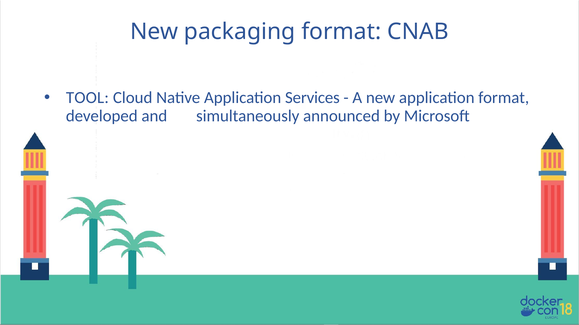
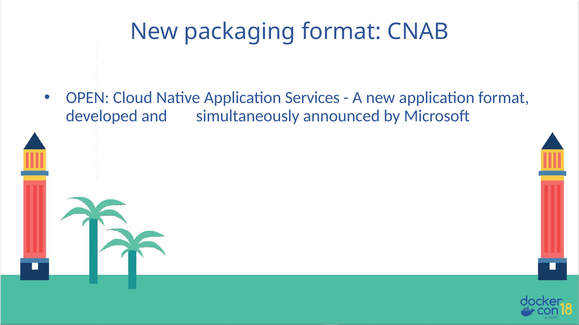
TOOL: TOOL -> OPEN (88, 98)
